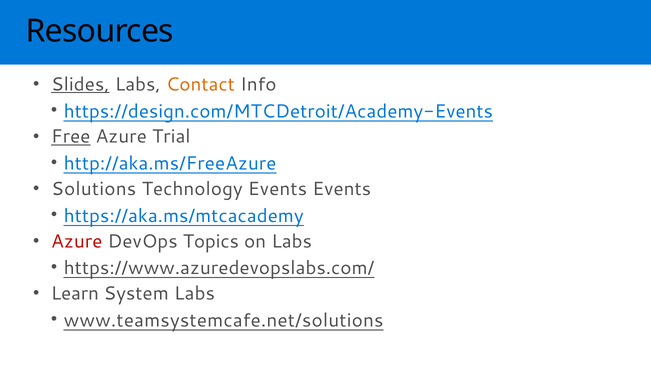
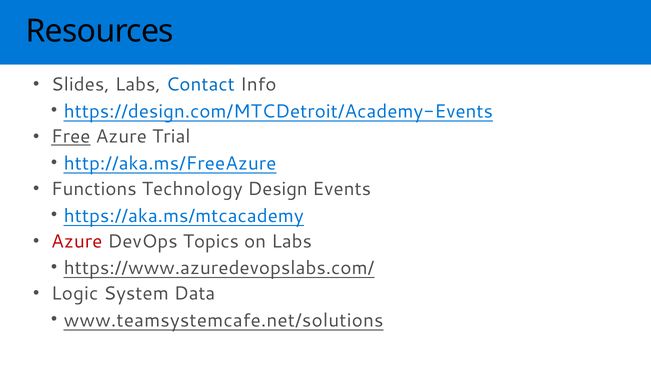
Slides underline: present -> none (80, 85)
Contact colour: orange -> blue (200, 85)
Solutions: Solutions -> Functions (94, 189)
Technology Events: Events -> Design (278, 189)
Learn: Learn -> Logic (75, 294)
System Labs: Labs -> Data (195, 294)
